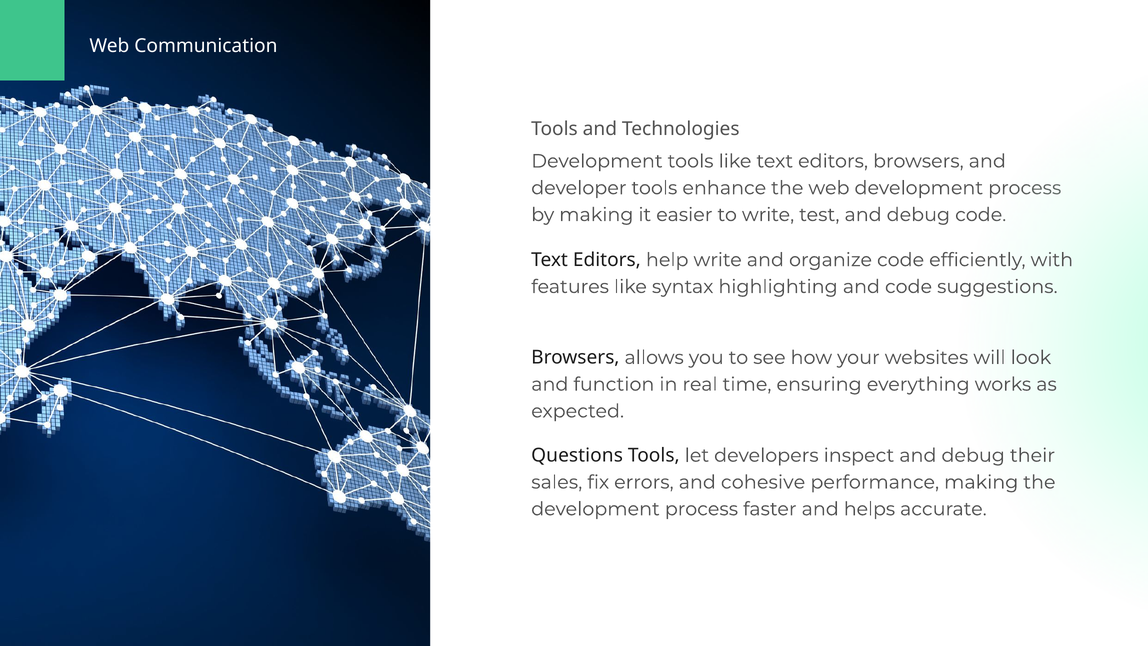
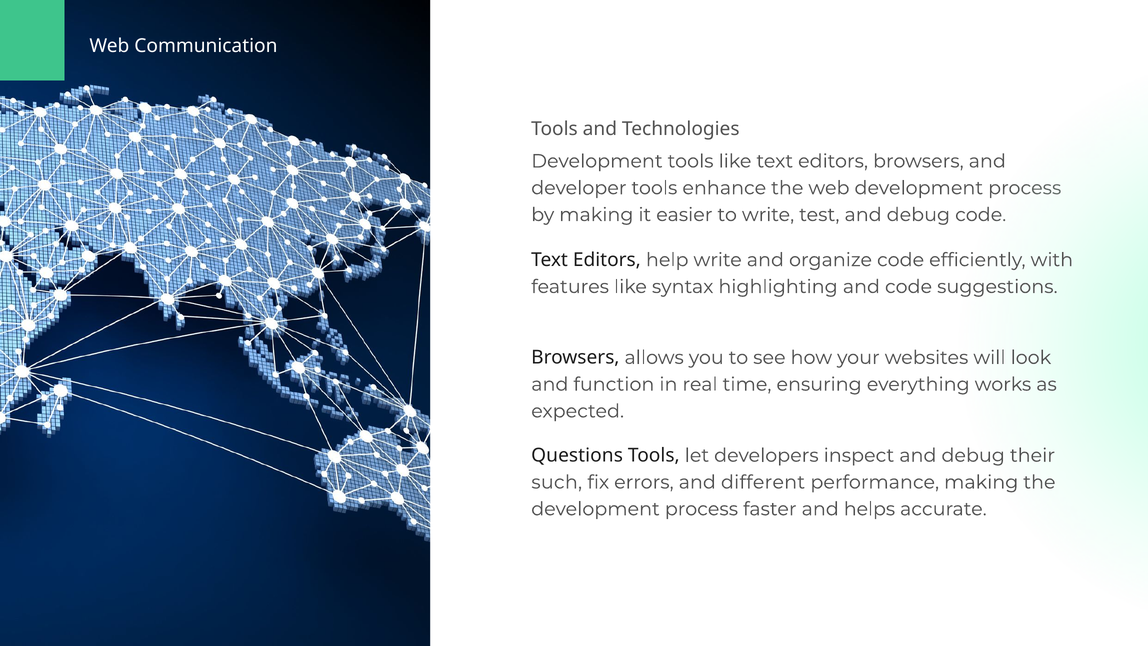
sales: sales -> such (557, 482)
cohesive: cohesive -> different (763, 482)
